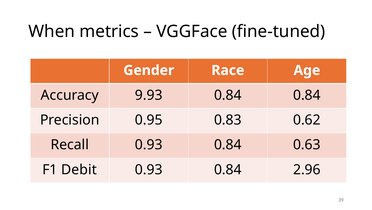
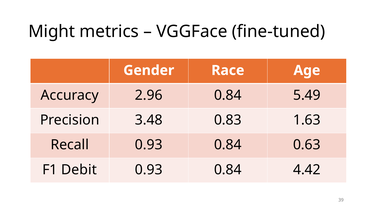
When: When -> Might (52, 31)
9.93: 9.93 -> 2.96 (149, 95)
0.84 0.84: 0.84 -> 5.49 (307, 95)
0.95: 0.95 -> 3.48 (149, 120)
0.62: 0.62 -> 1.63 (307, 120)
2.96: 2.96 -> 4.42 (307, 169)
